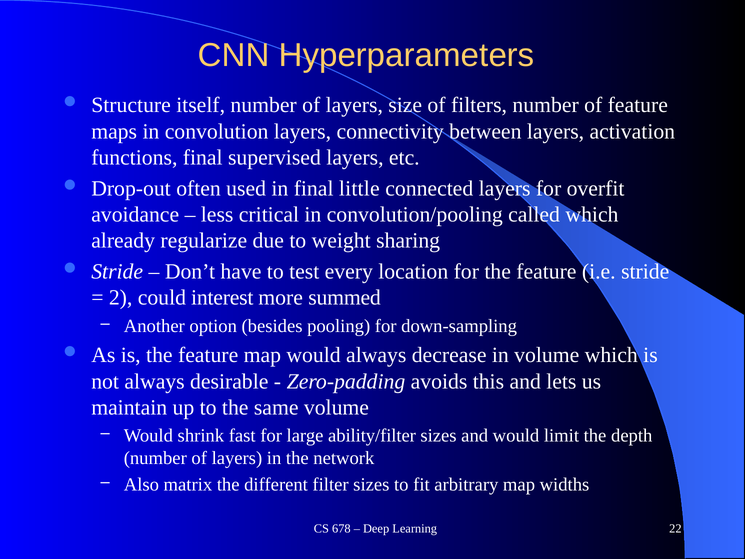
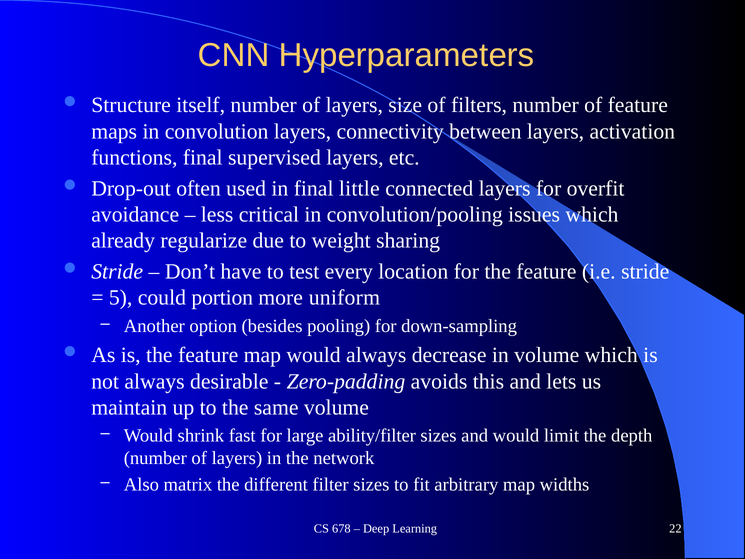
called: called -> issues (534, 214)
2: 2 -> 5 (121, 298)
interest: interest -> portion (222, 298)
summed: summed -> uniform (344, 298)
